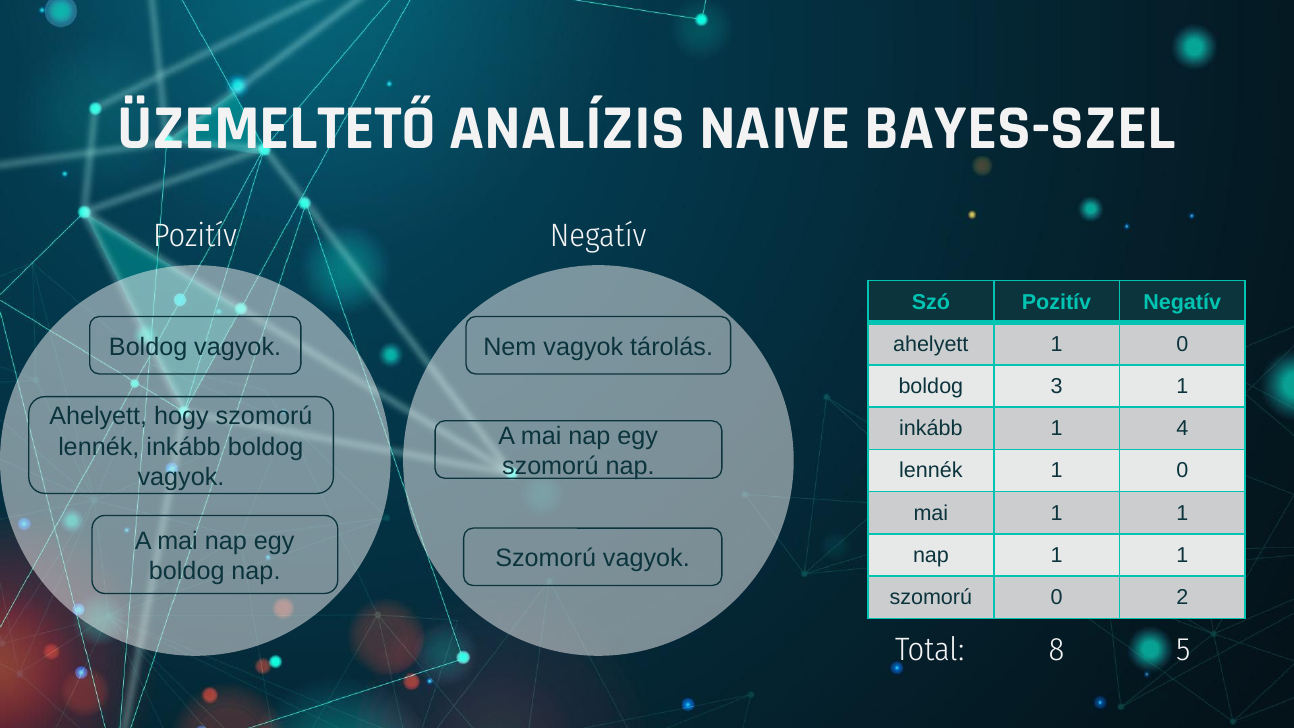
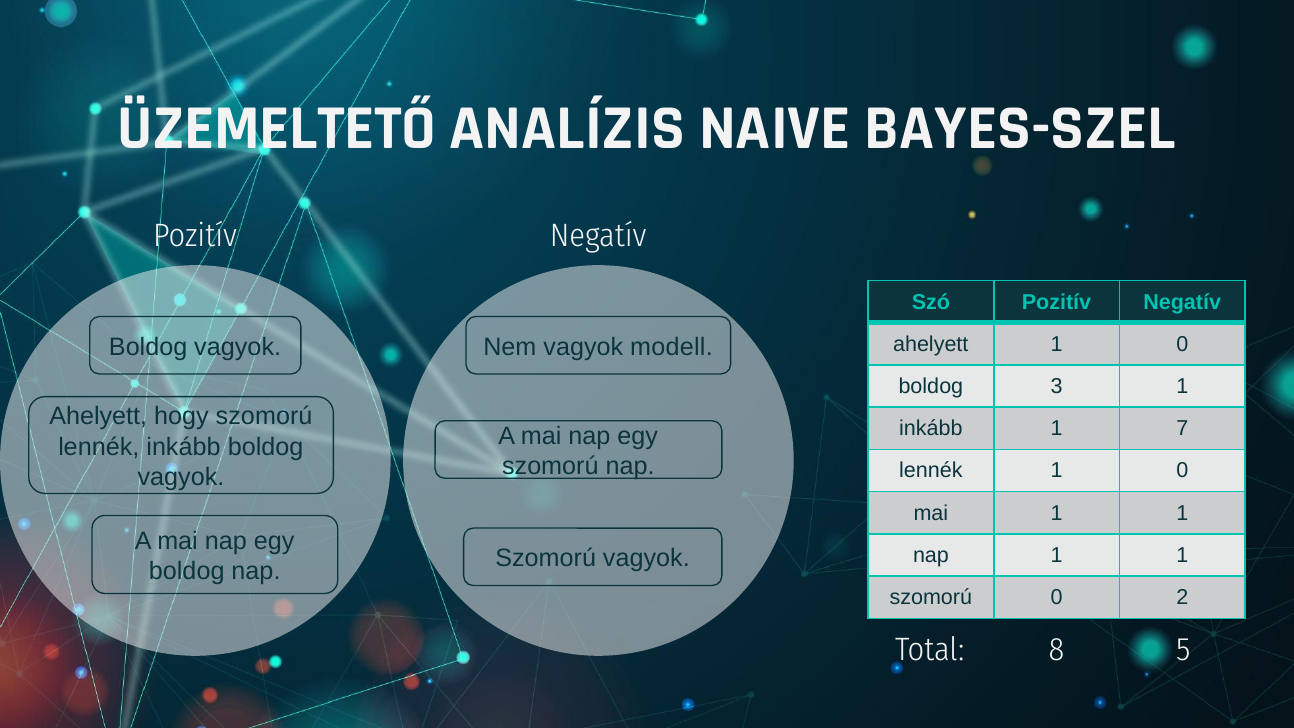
tárolás: tárolás -> modell (672, 347)
4: 4 -> 7 (1182, 429)
